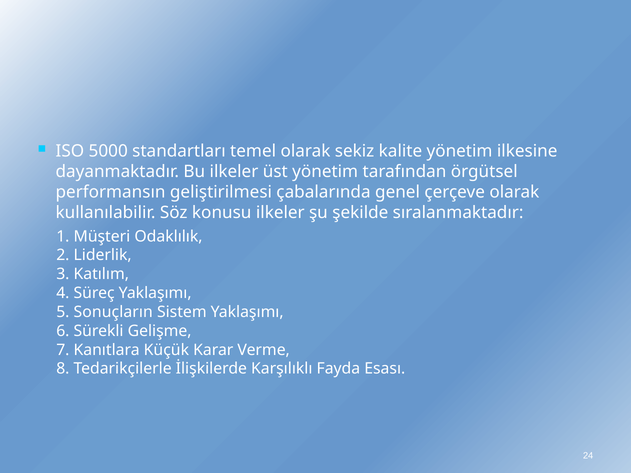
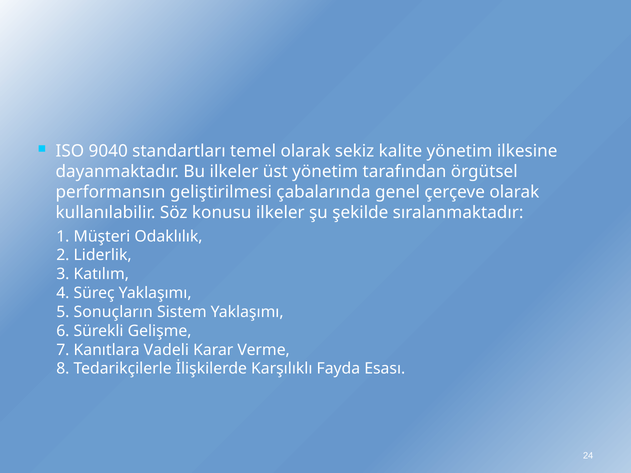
5000: 5000 -> 9040 (108, 151)
Küçük: Küçük -> Vadeli (166, 350)
